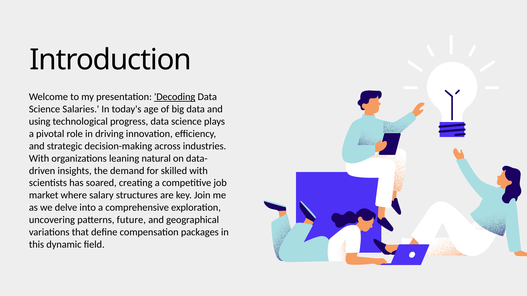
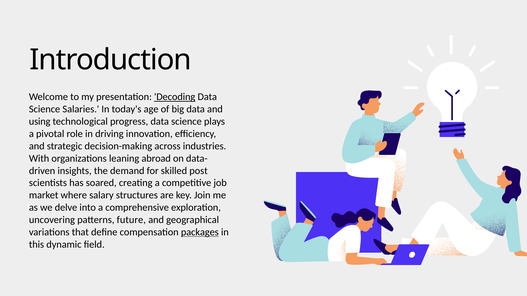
natural: natural -> abroad (156, 159)
skilled with: with -> post (199, 171)
packages underline: none -> present (200, 232)
